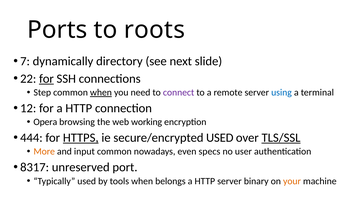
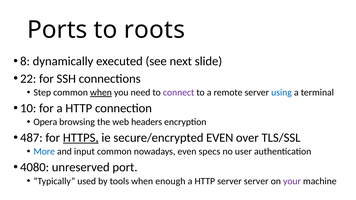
7: 7 -> 8 (25, 61)
directory: directory -> executed (119, 61)
for underline: present -> none (46, 79)
12: 12 -> 10 (28, 108)
working: working -> headers (147, 122)
444: 444 -> 487 (31, 138)
secure/encrypted USED: USED -> EVEN (220, 138)
TLS/SSL underline: present -> none (281, 138)
More colour: orange -> blue (44, 152)
8317: 8317 -> 4080 (35, 167)
belongs: belongs -> enough (170, 181)
server binary: binary -> server (256, 181)
your colour: orange -> purple (292, 181)
